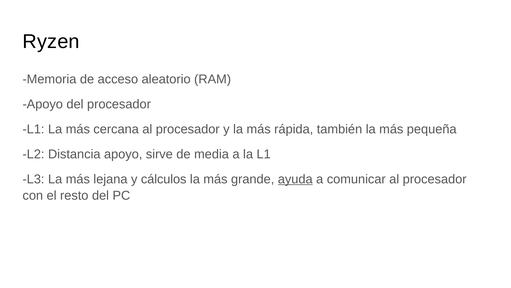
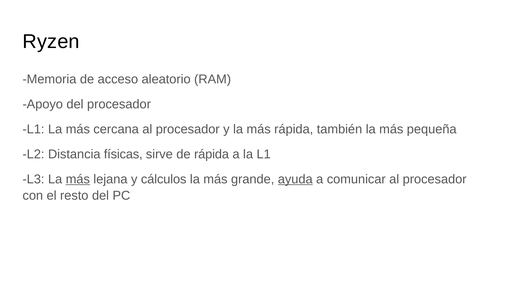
Distancia apoyo: apoyo -> físicas (123, 154)
de media: media -> rápida (212, 154)
más underline: none -> present (78, 179)
